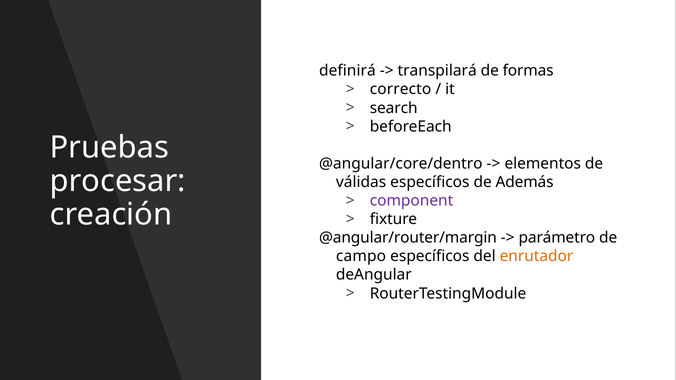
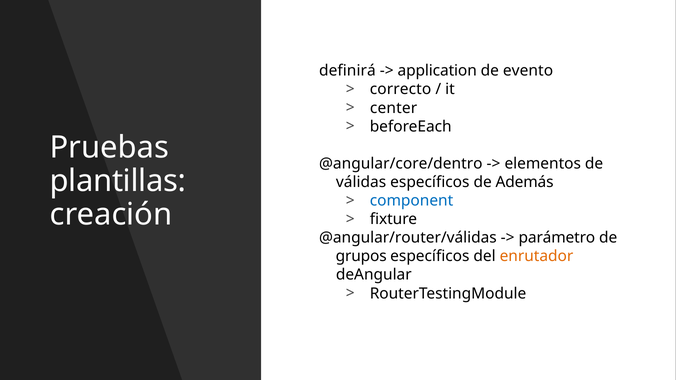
transpilará: transpilará -> application (437, 71)
formas: formas -> evento (528, 71)
search: search -> center (394, 108)
procesar: procesar -> plantillas (118, 181)
component colour: purple -> blue (411, 201)
@angular/router/margin: @angular/router/margin -> @angular/router/válidas (408, 238)
campo: campo -> grupos (361, 256)
